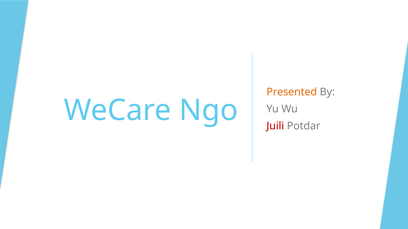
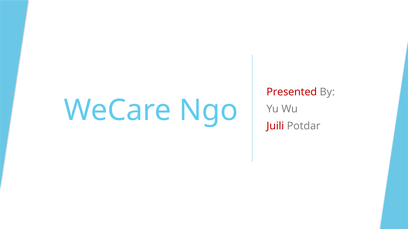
Presented colour: orange -> red (292, 92)
